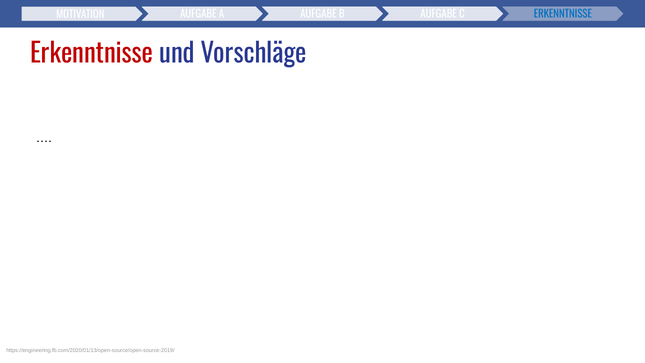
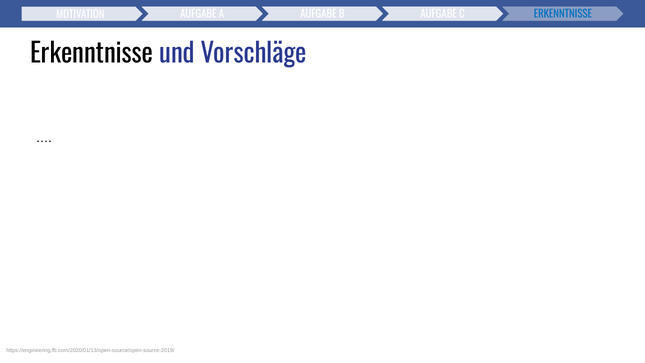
Erkenntnisse colour: red -> black (92, 54)
